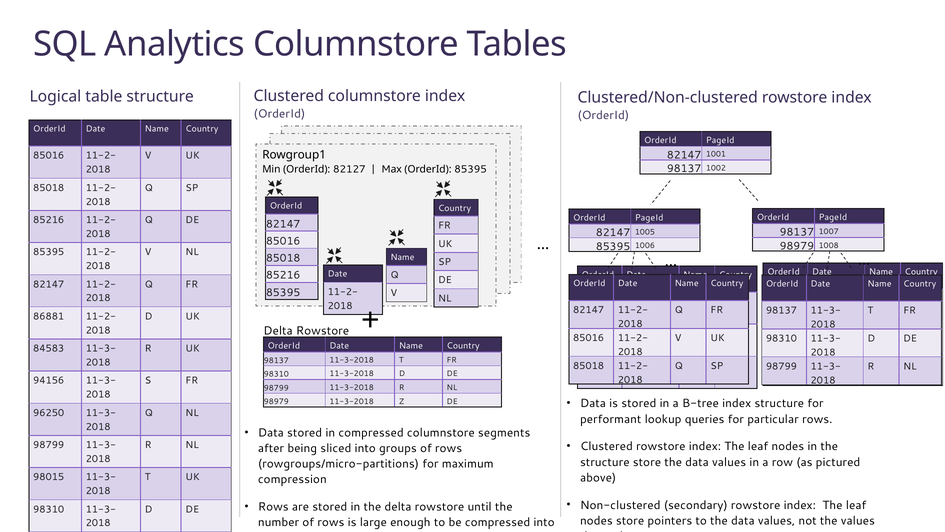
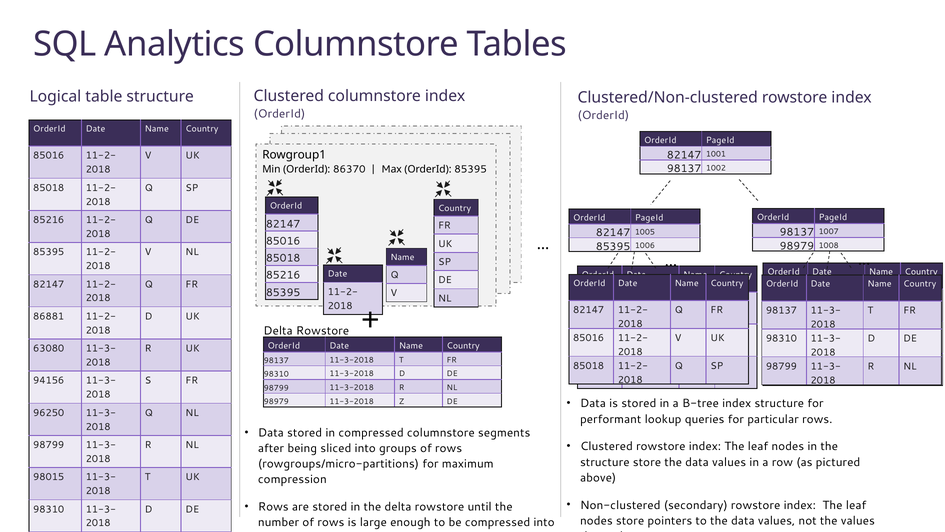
82127: 82127 -> 86370 (349, 169)
84583: 84583 -> 63080 (49, 348)
